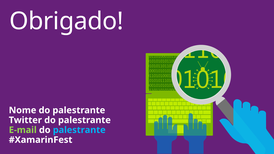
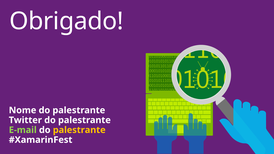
palestrante colour: light blue -> yellow (79, 130)
